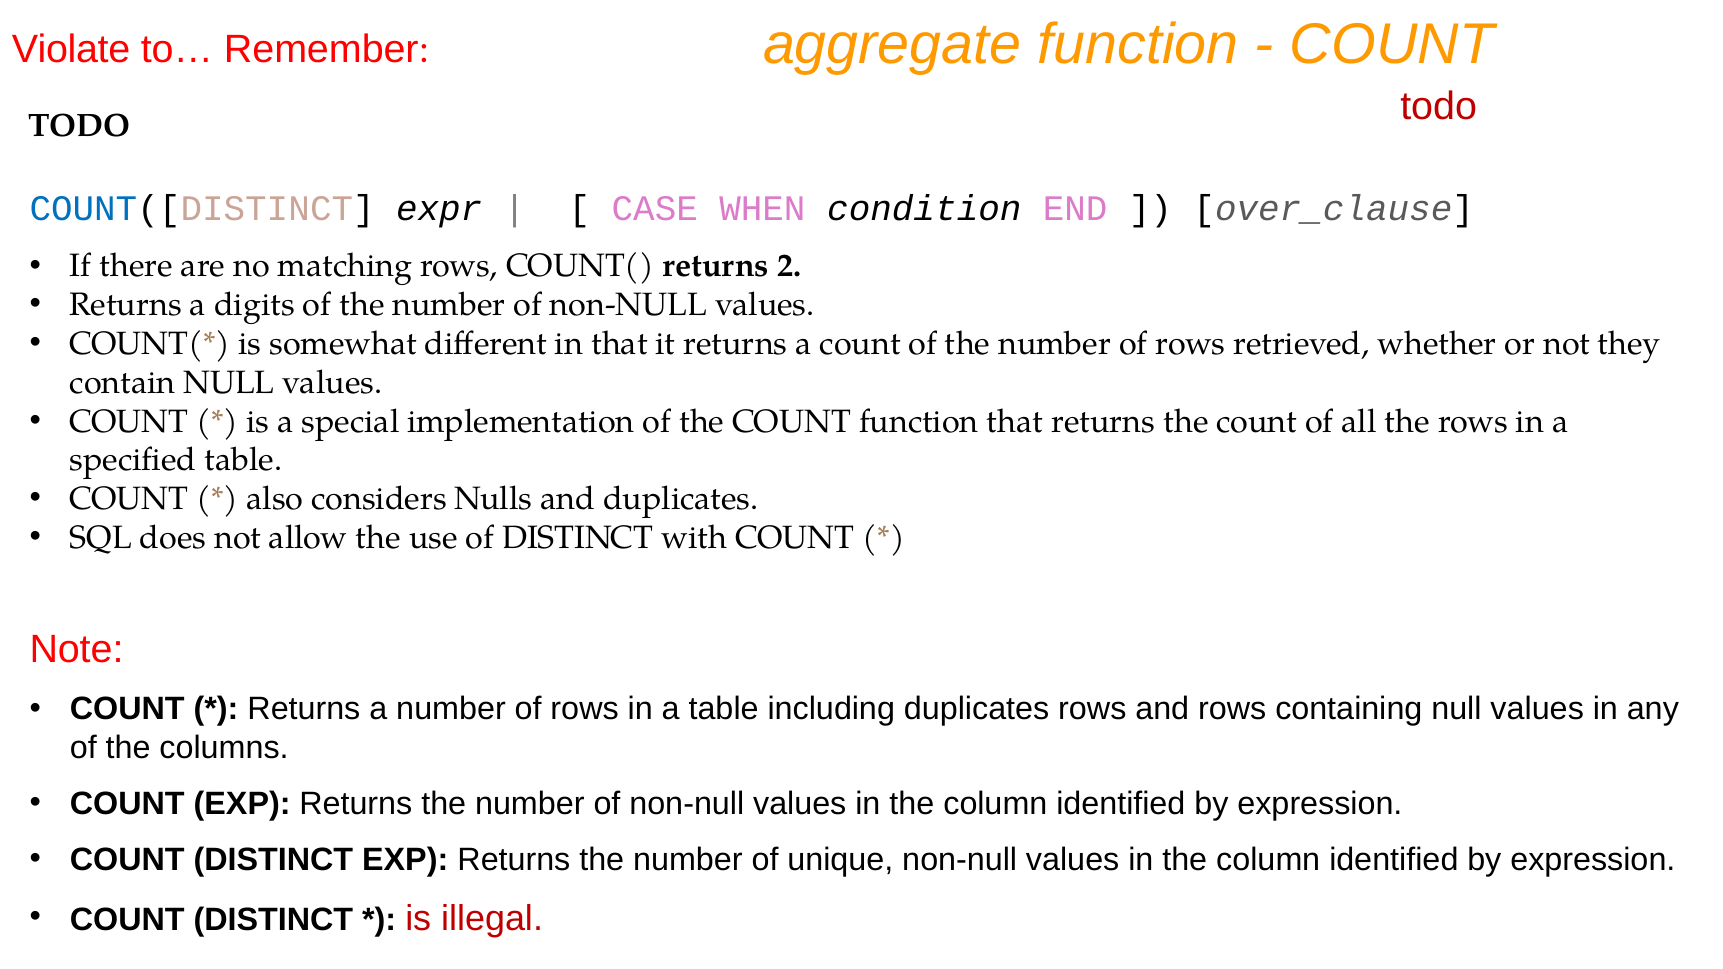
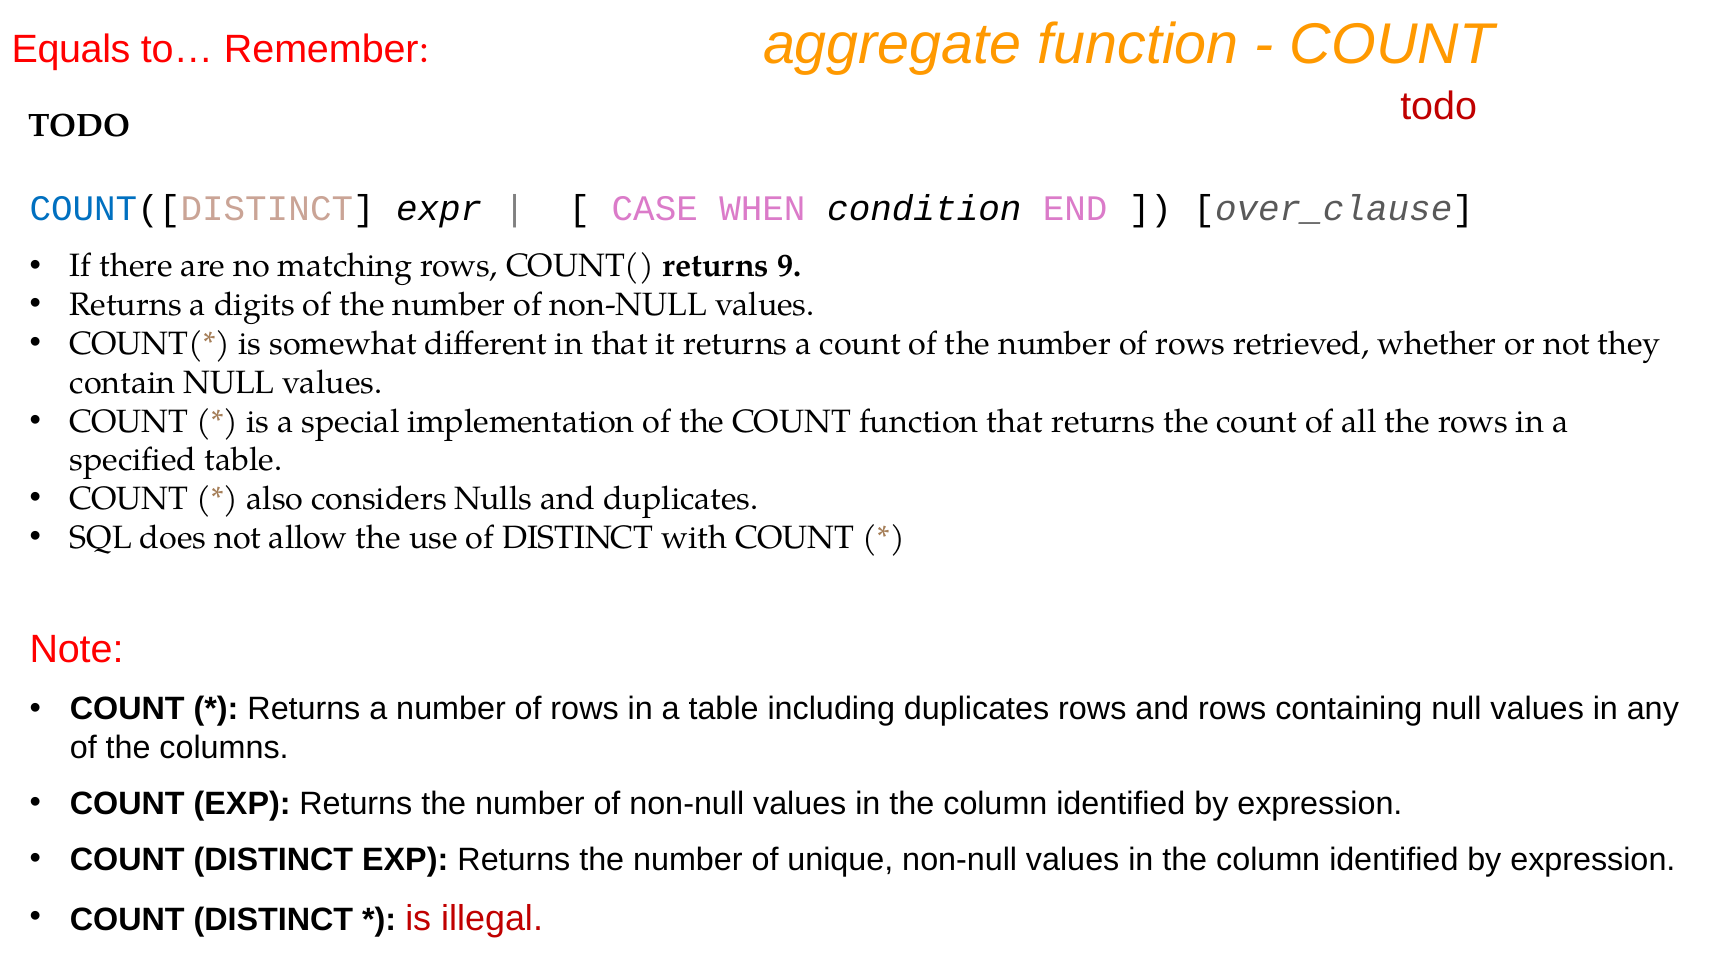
Violate: Violate -> Equals (71, 49)
2: 2 -> 9 (789, 266)
